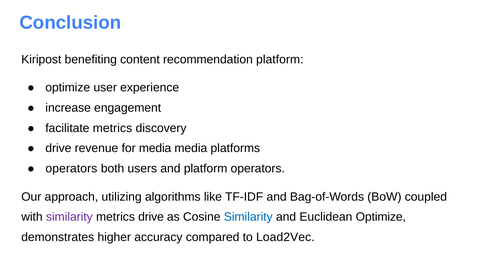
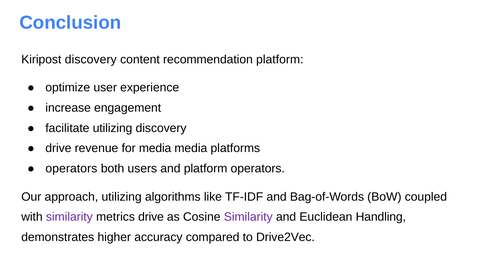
Kiripost benefiting: benefiting -> discovery (91, 59)
facilitate metrics: metrics -> utilizing (113, 128)
Similarity colour: blue -> purple (248, 217)
Euclidean Optimize: Optimize -> Handling (381, 217)
Load2Vec: Load2Vec -> Drive2Vec (285, 237)
